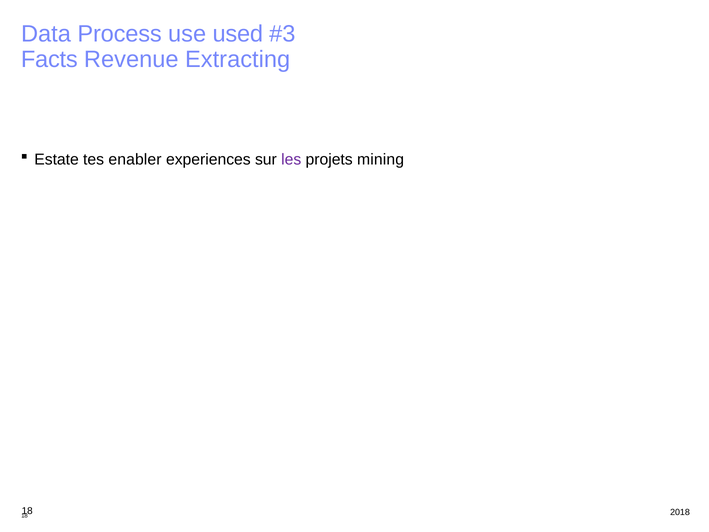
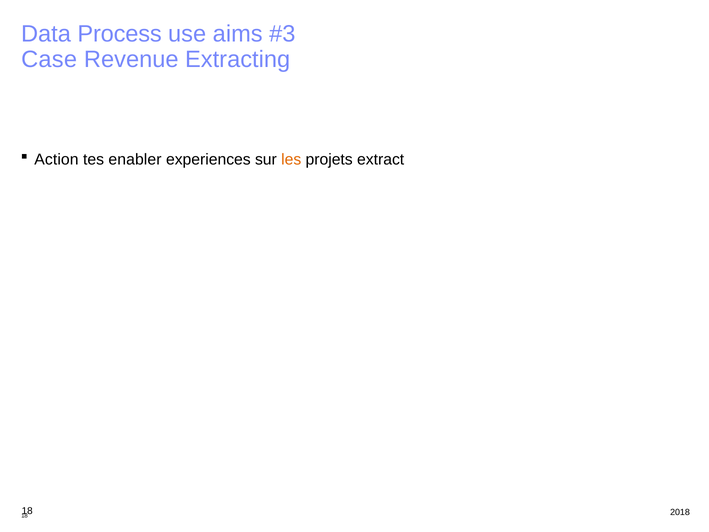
used: used -> aims (238, 34)
Facts: Facts -> Case (49, 59)
Estate: Estate -> Action (56, 159)
les colour: purple -> orange (291, 159)
mining: mining -> extract (381, 159)
